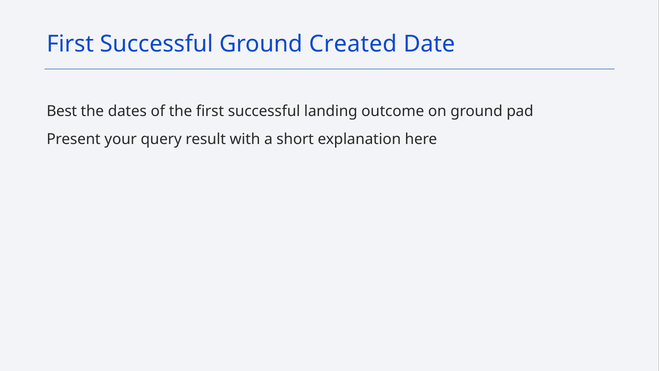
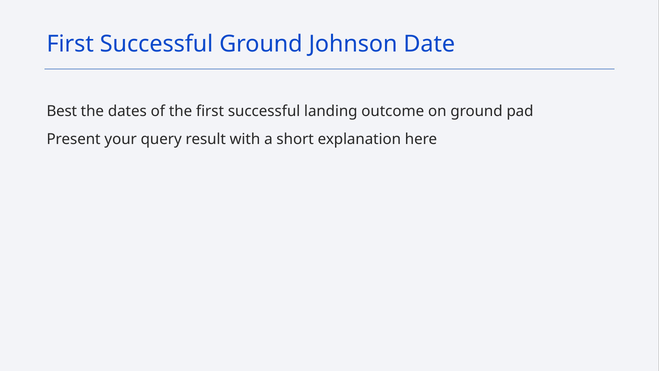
Created: Created -> Johnson (353, 44)
